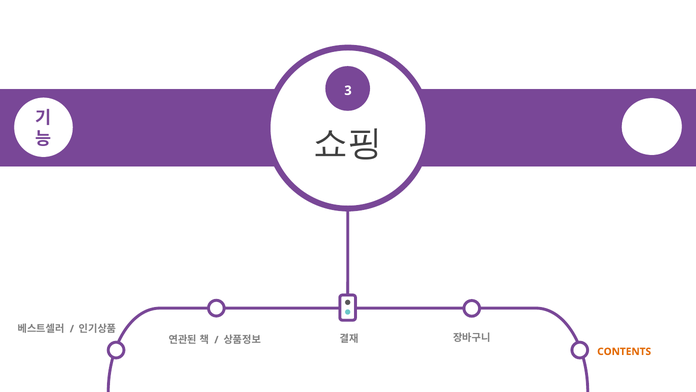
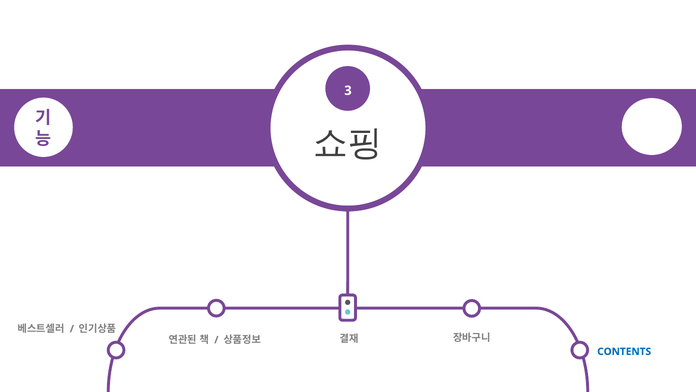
CONTENTS colour: orange -> blue (624, 351)
